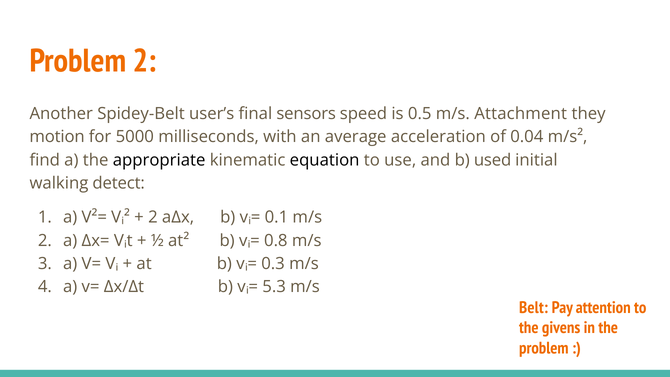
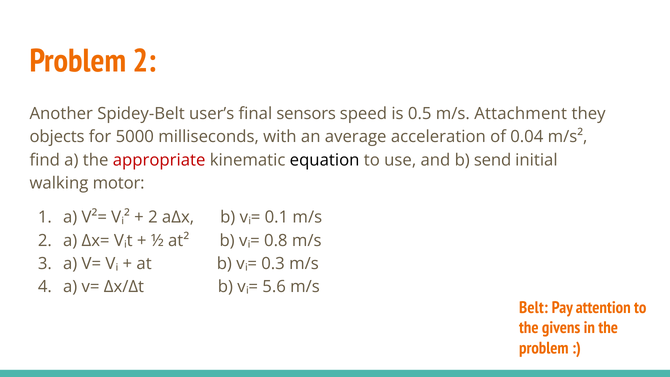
motion: motion -> objects (57, 137)
appropriate colour: black -> red (159, 160)
used: used -> send (493, 160)
detect: detect -> motor (119, 183)
5.3: 5.3 -> 5.6 (274, 287)
